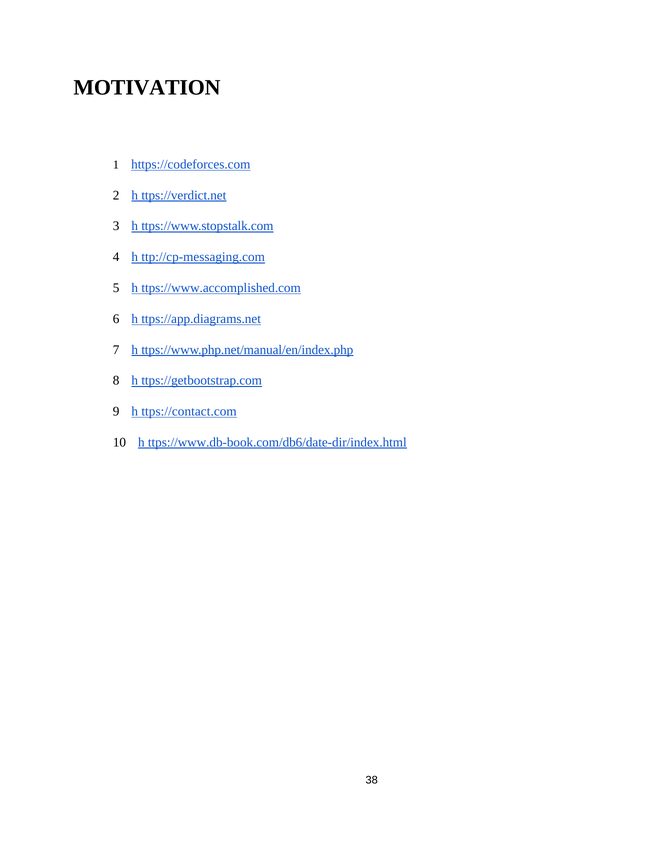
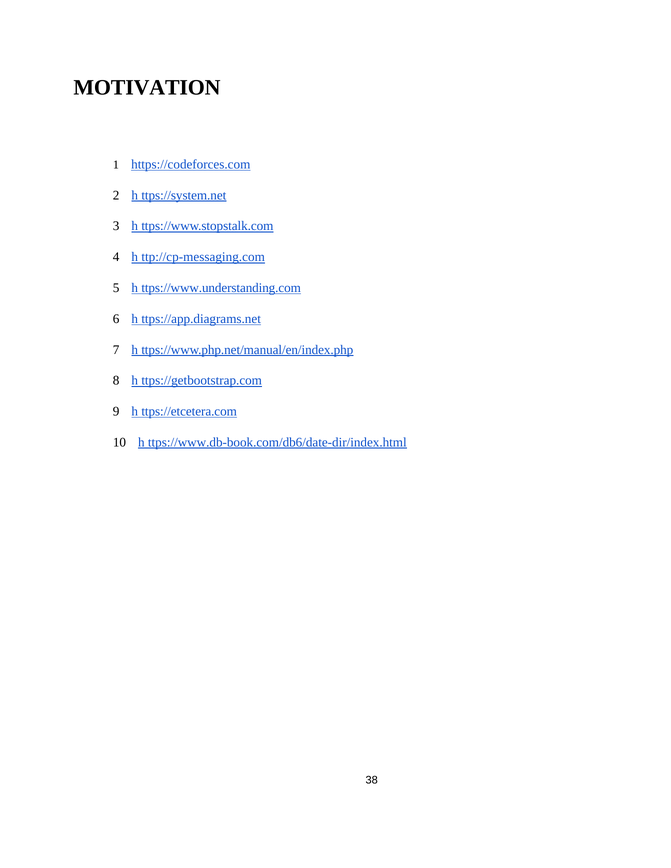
ttps://verdict.net: ttps://verdict.net -> ttps://system.net (184, 195)
ttps://www.accomplished.com: ttps://www.accomplished.com -> ttps://www.understanding.com (221, 288)
ttps://contact.com: ttps://contact.com -> ttps://etcetera.com (189, 412)
